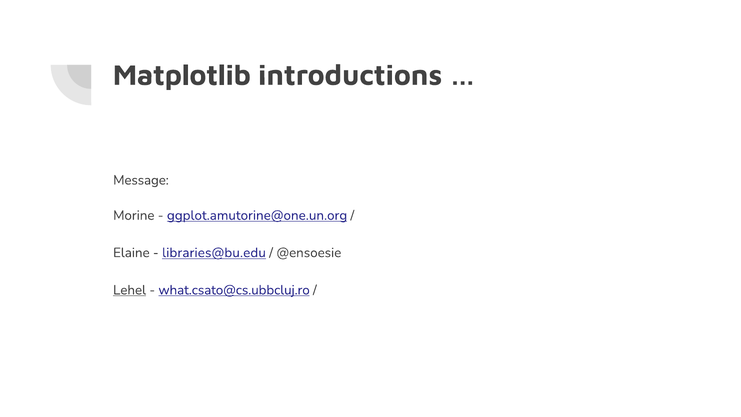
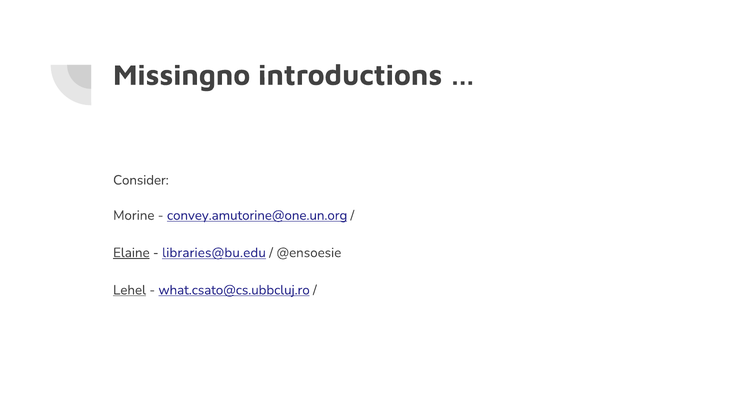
Matplotlib: Matplotlib -> Missingno (182, 75)
Message: Message -> Consider (141, 180)
ggplot.amutorine@one.un.org: ggplot.amutorine@one.un.org -> convey.amutorine@one.un.org (257, 215)
Elaine underline: none -> present (131, 253)
